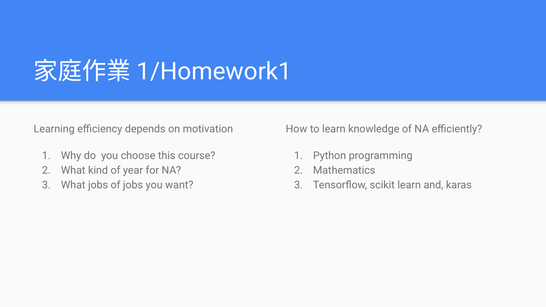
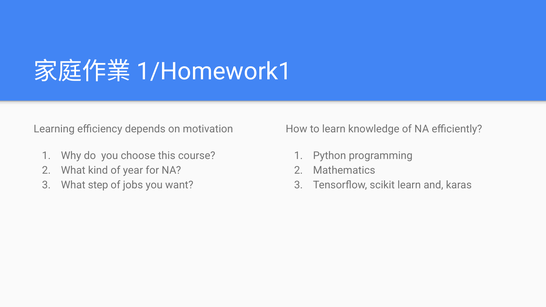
What jobs: jobs -> step (98, 185)
